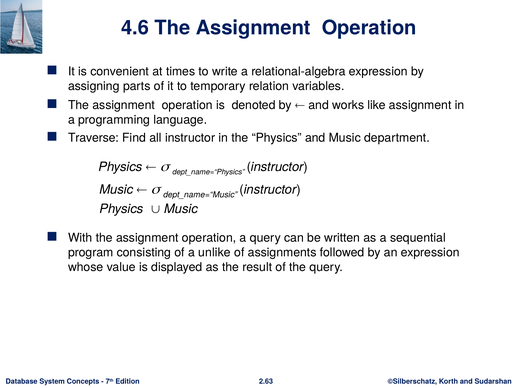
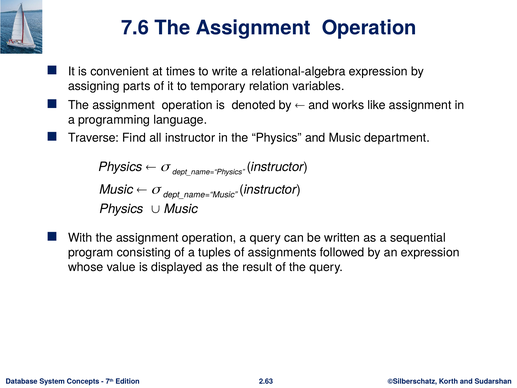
4.6: 4.6 -> 7.6 (135, 28)
unlike: unlike -> tuples (215, 252)
